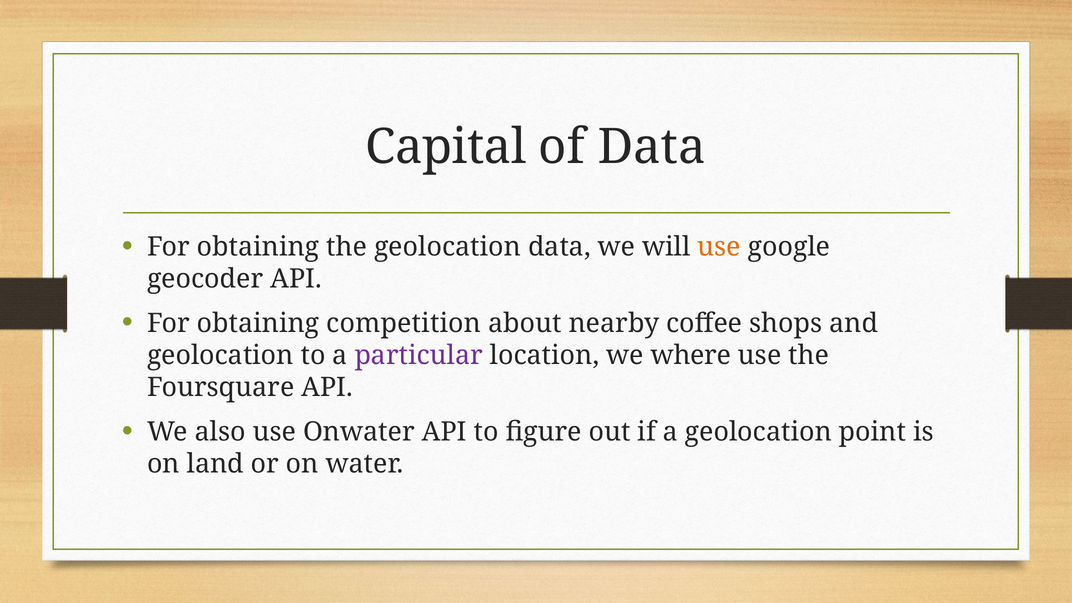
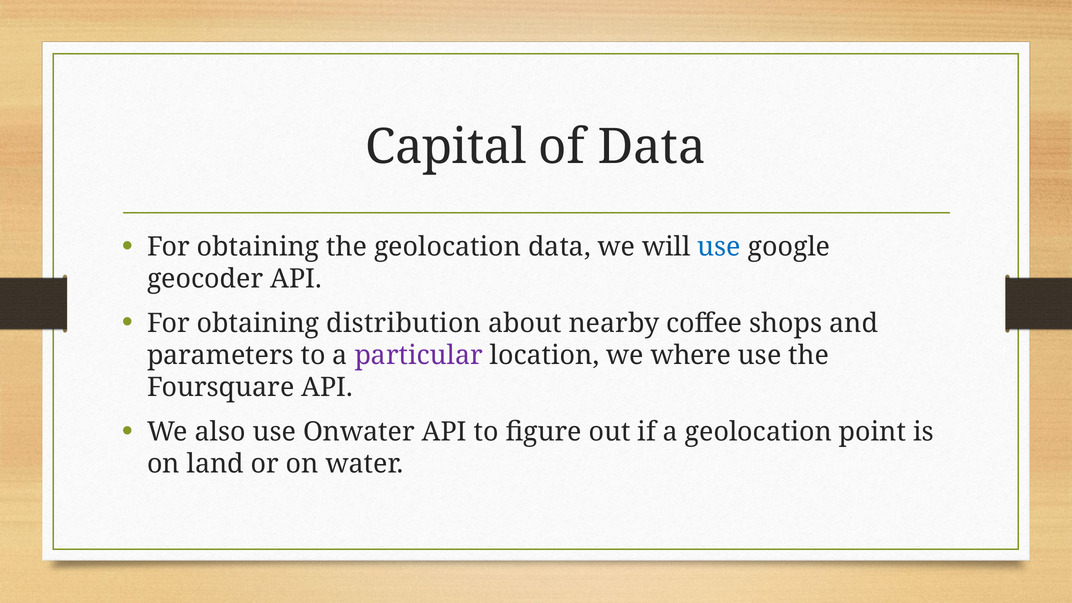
use colour: orange -> blue (719, 247)
competition: competition -> distribution (404, 323)
geolocation: geolocation -> parameters (220, 355)
